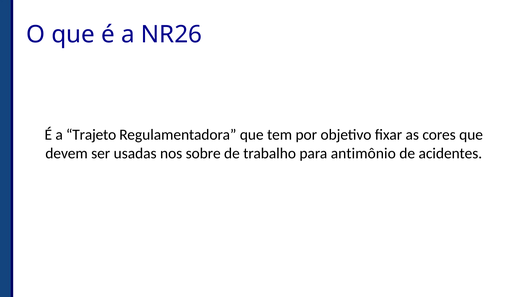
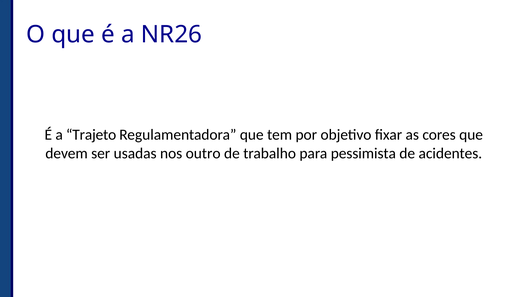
sobre: sobre -> outro (203, 153)
antimônio: antimônio -> pessimista (363, 153)
